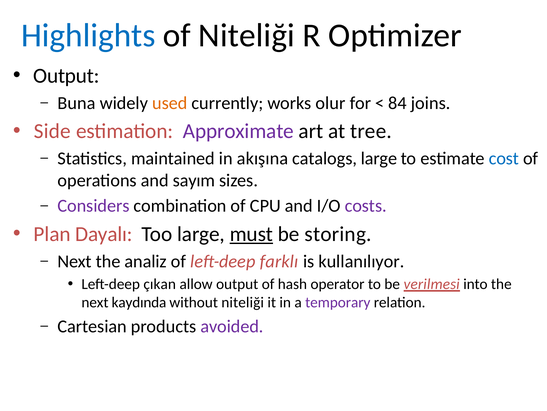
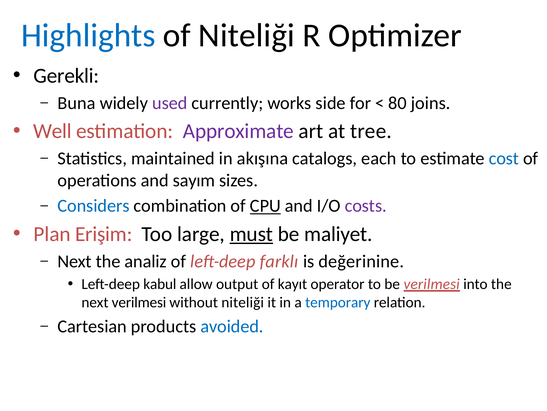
Output: Output -> Gerekli (66, 76)
used colour: orange -> purple (170, 103)
olur: olur -> side (331, 103)
84: 84 -> 80 (398, 103)
Side: Side -> Well (53, 131)
catalogs large: large -> each (379, 158)
Considers colour: purple -> blue (94, 206)
CPU underline: none -> present (265, 206)
Dayalı: Dayalı -> Erişim (104, 234)
storing: storing -> maliyet (338, 234)
kullanılıyor: kullanılıyor -> değerinine (361, 261)
çıkan: çıkan -> kabul (160, 284)
hash: hash -> kayıt (292, 284)
next kaydında: kaydında -> verilmesi (139, 302)
temporary colour: purple -> blue (338, 302)
avoided colour: purple -> blue (232, 326)
